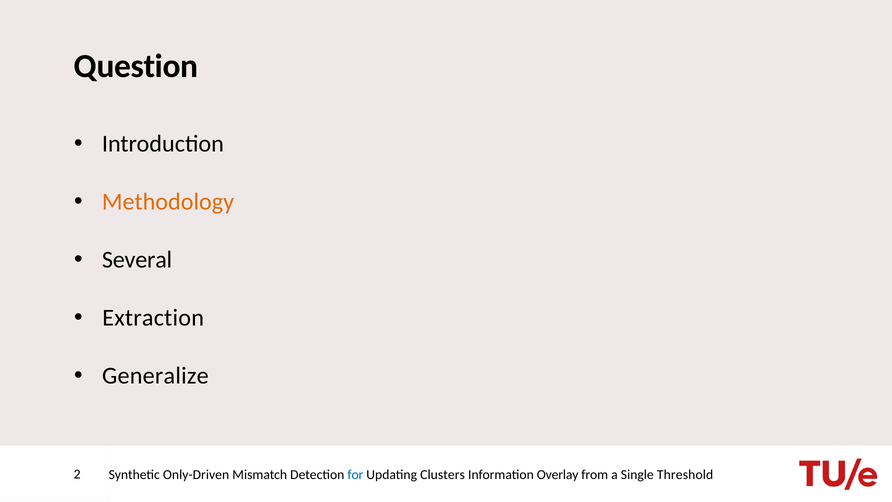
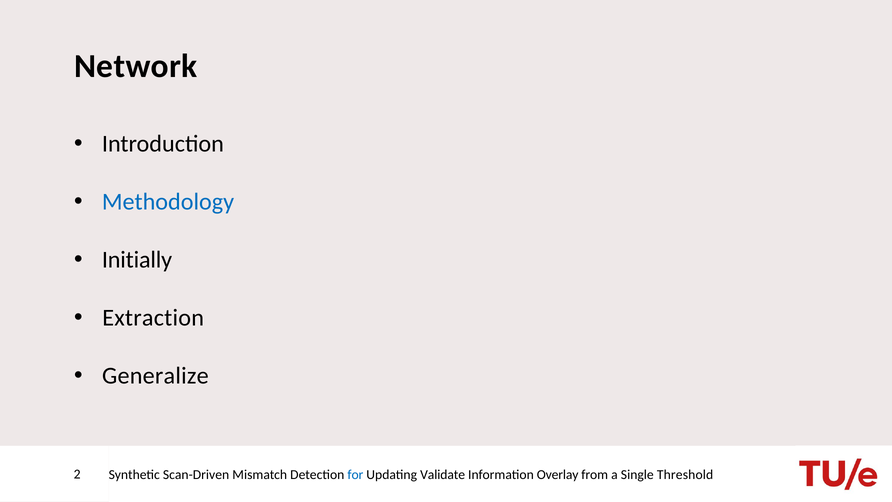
Question: Question -> Network (136, 66)
Methodology colour: orange -> blue (168, 202)
Several: Several -> Initially (137, 260)
Only-Driven: Only-Driven -> Scan-Driven (196, 474)
Clusters: Clusters -> Validate (443, 474)
